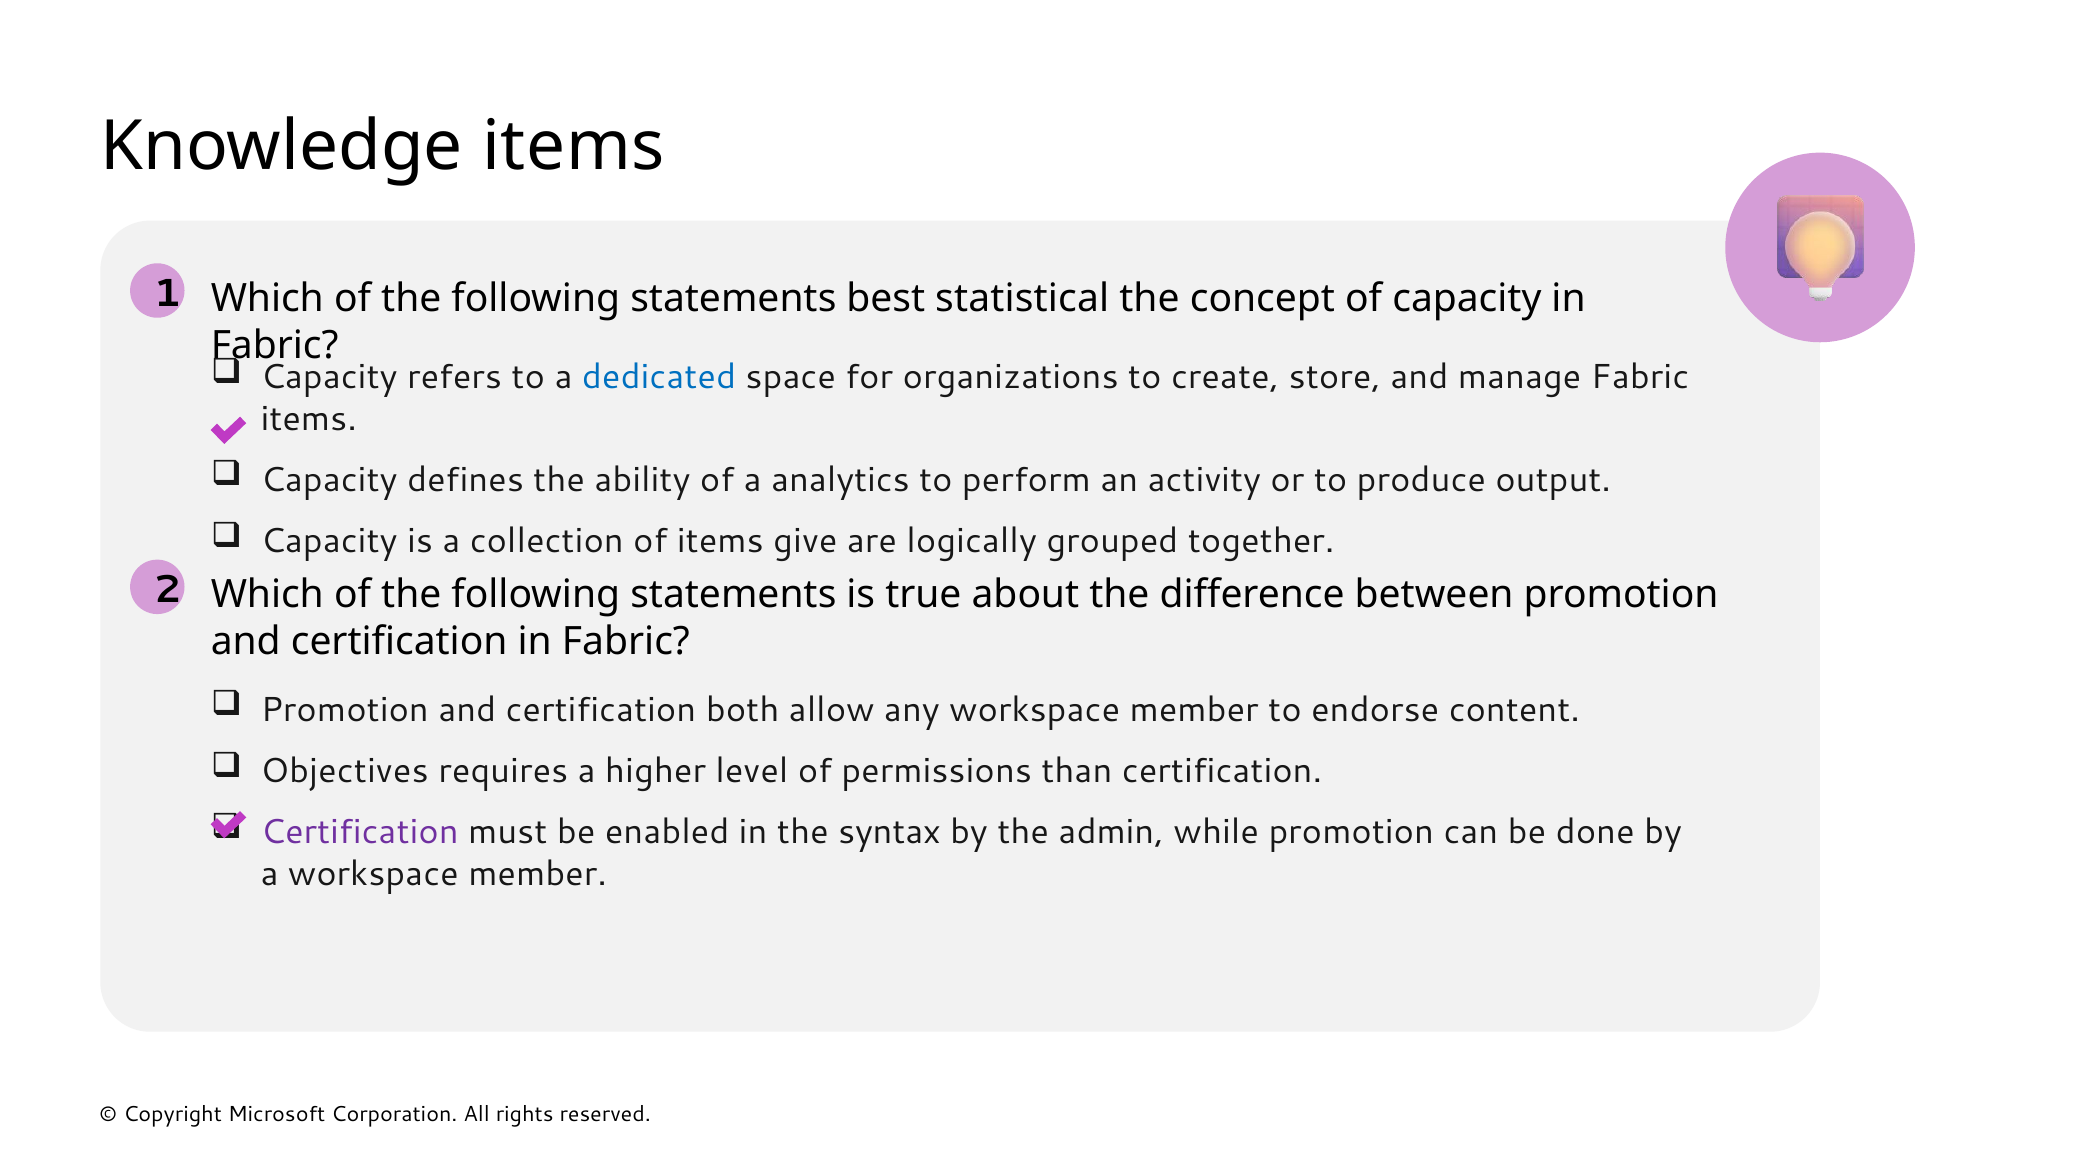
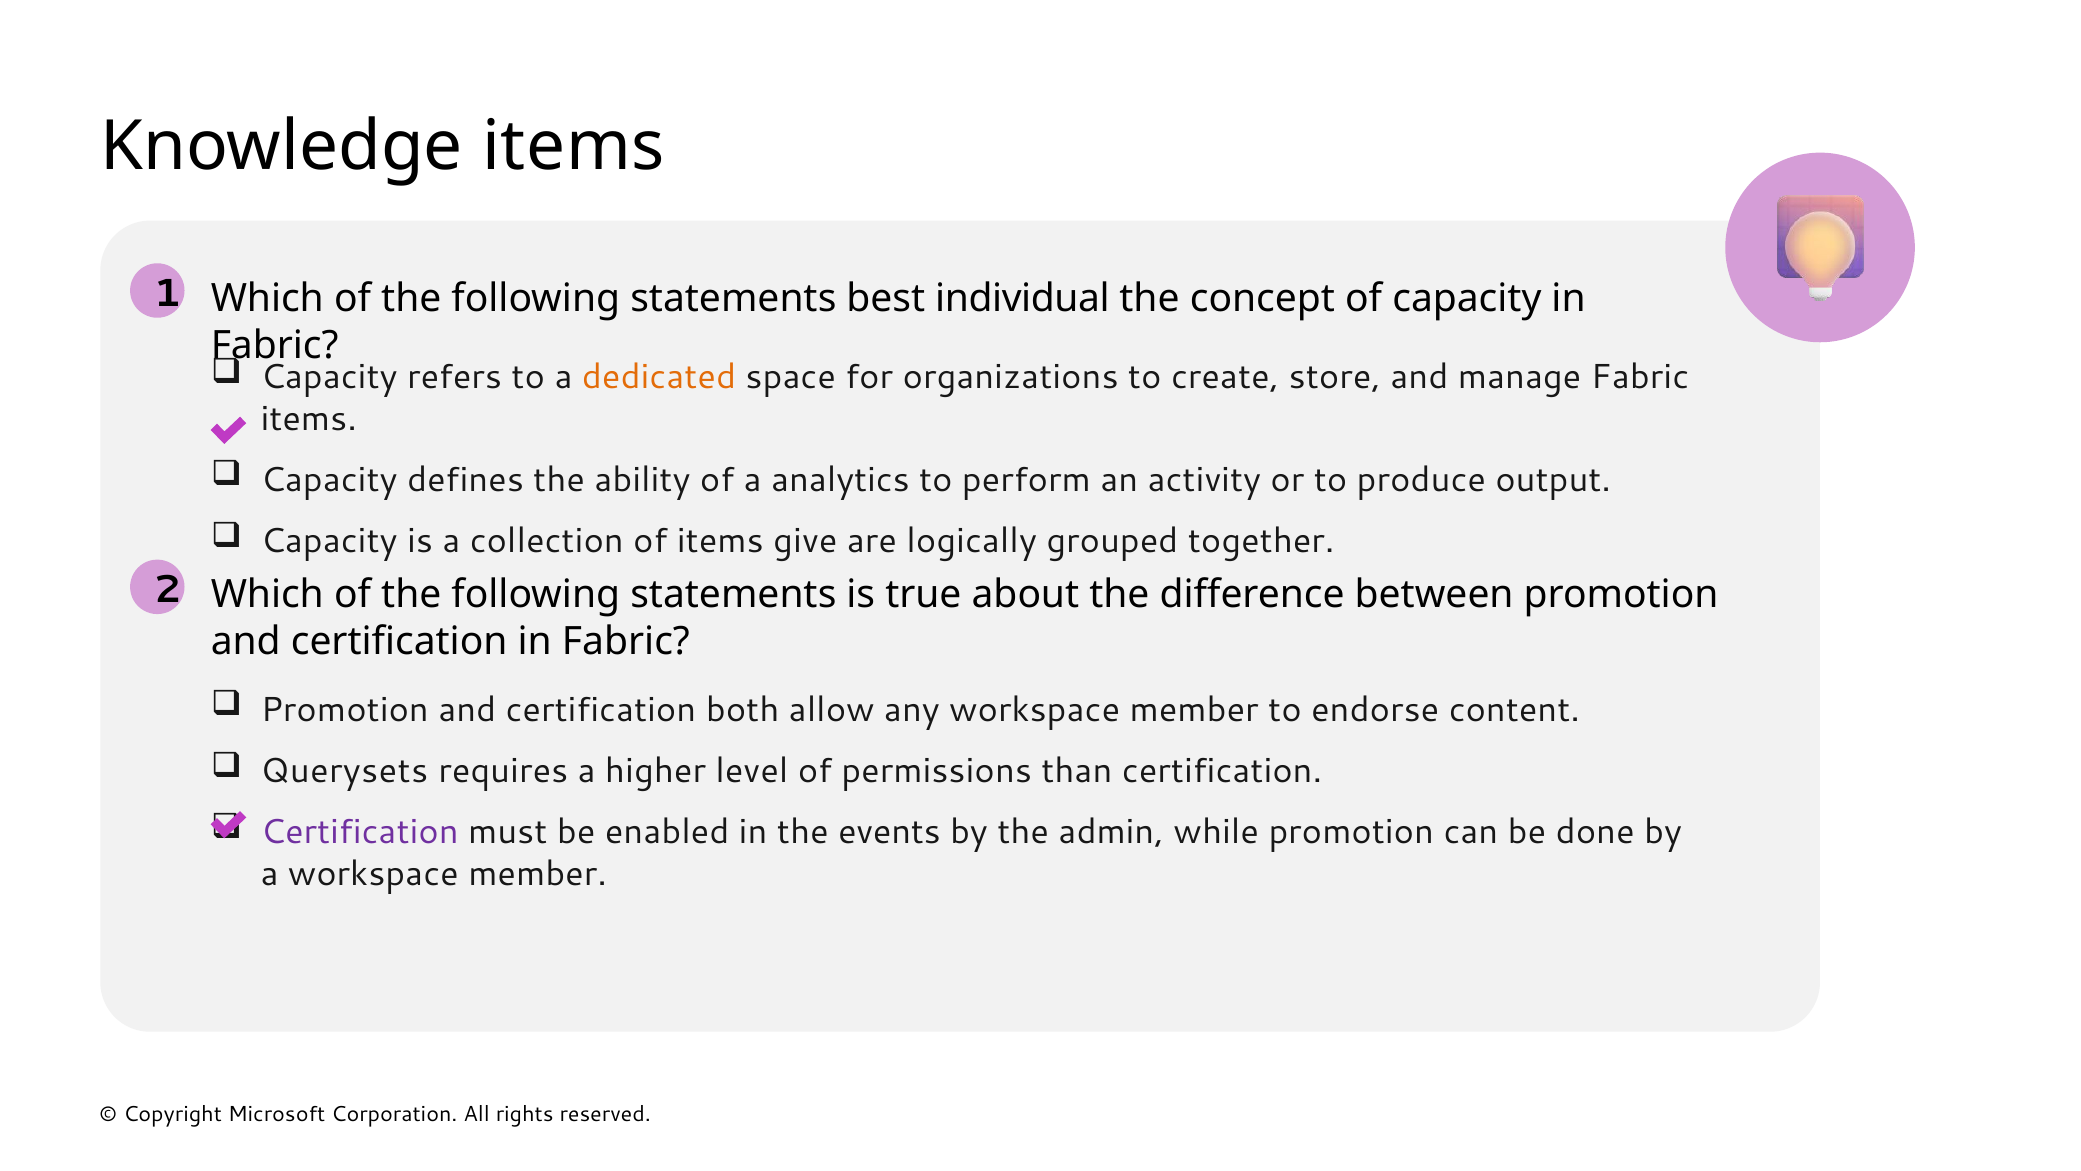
statistical: statistical -> individual (1022, 298)
dedicated colour: blue -> orange (659, 377)
Objectives: Objectives -> Querysets (344, 771)
syntax: syntax -> events (889, 832)
